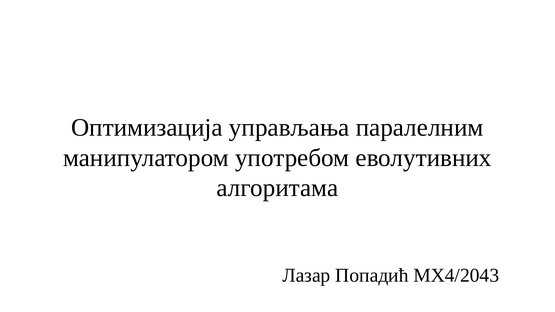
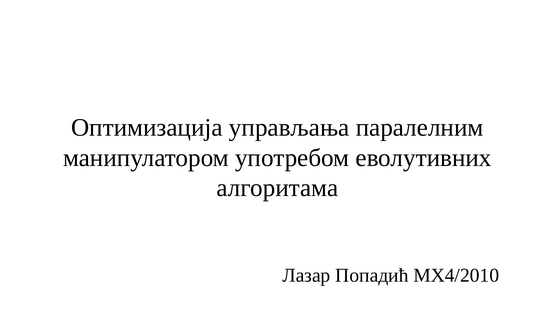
МХ4/2043: МХ4/2043 -> МХ4/2010 (456, 276)
